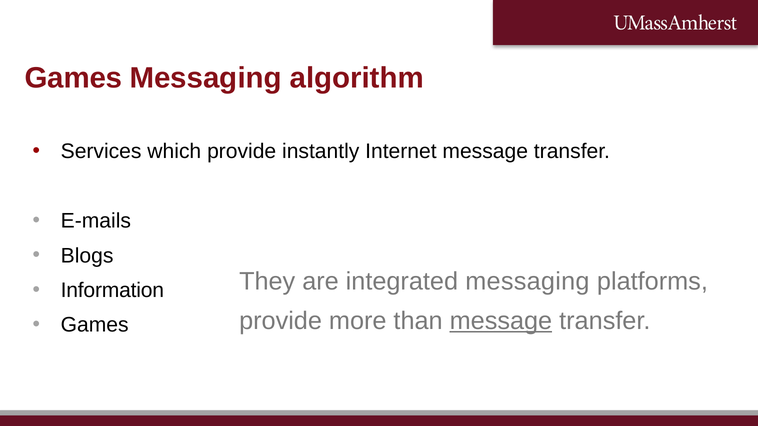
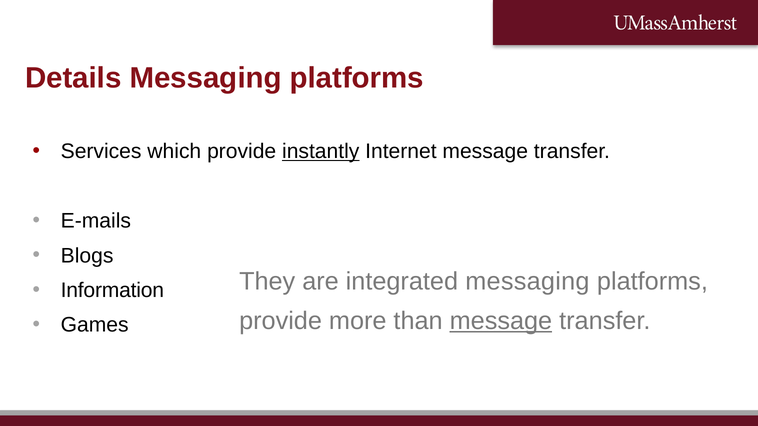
Games: Games -> Details (73, 78)
algorithm: algorithm -> platforms (357, 78)
instantly underline: none -> present (321, 152)
